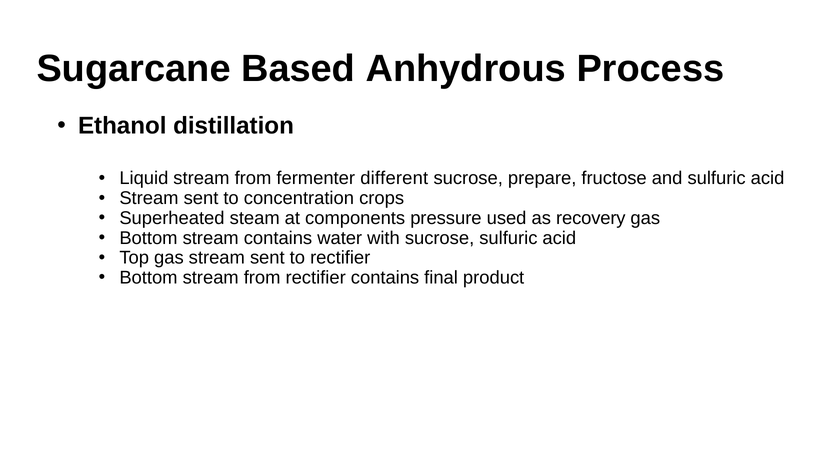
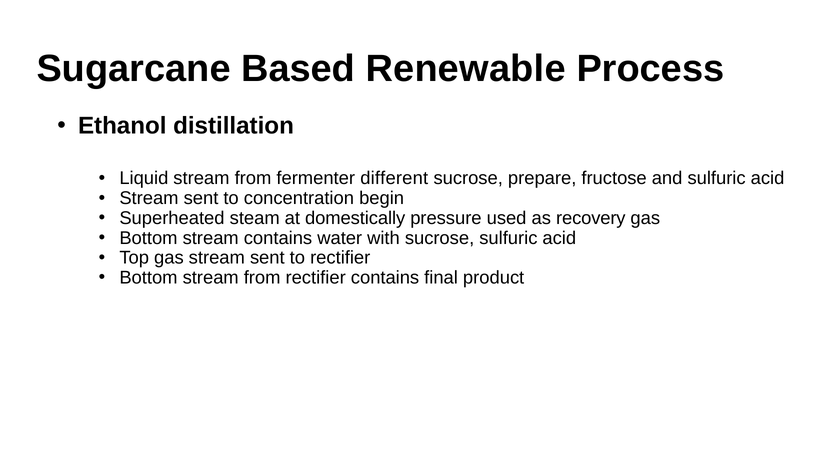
Anhydrous: Anhydrous -> Renewable (466, 69)
crops: crops -> begin (382, 198)
components: components -> domestically (355, 218)
